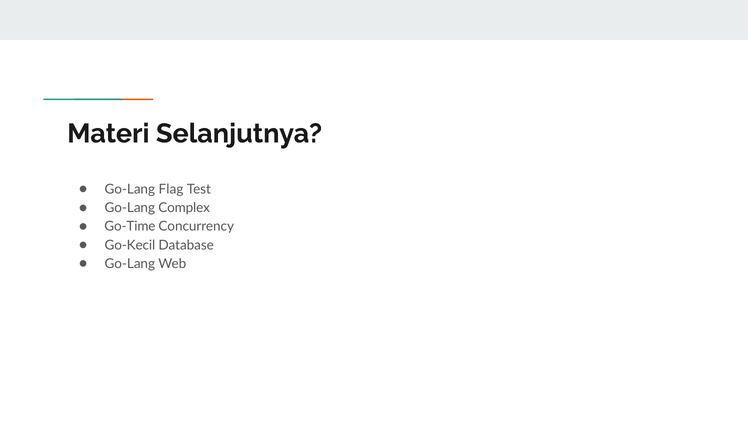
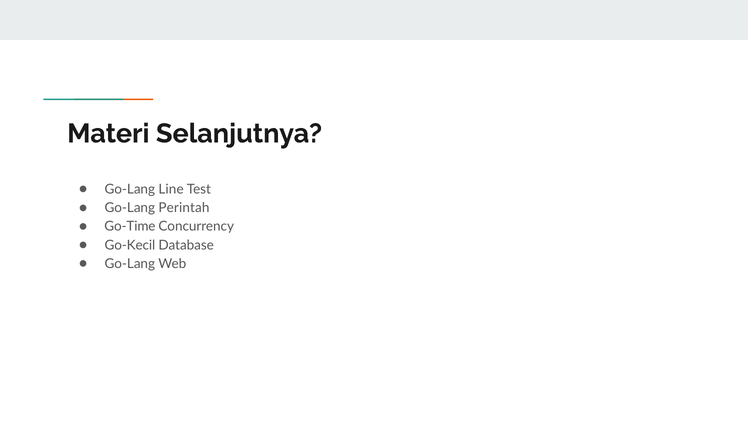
Flag: Flag -> Line (171, 189)
Complex: Complex -> Perintah (184, 208)
